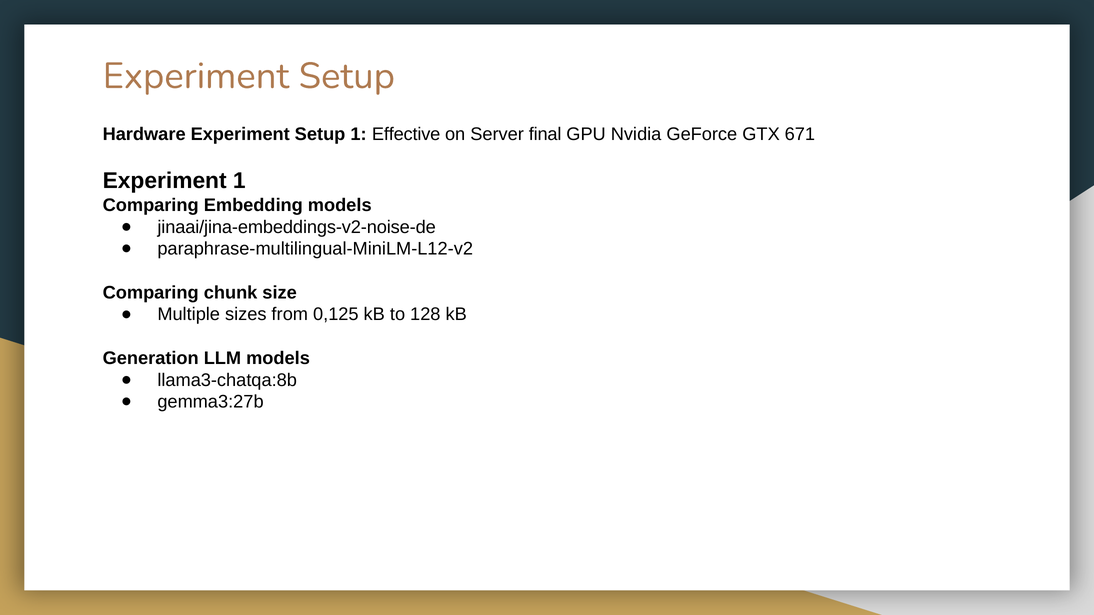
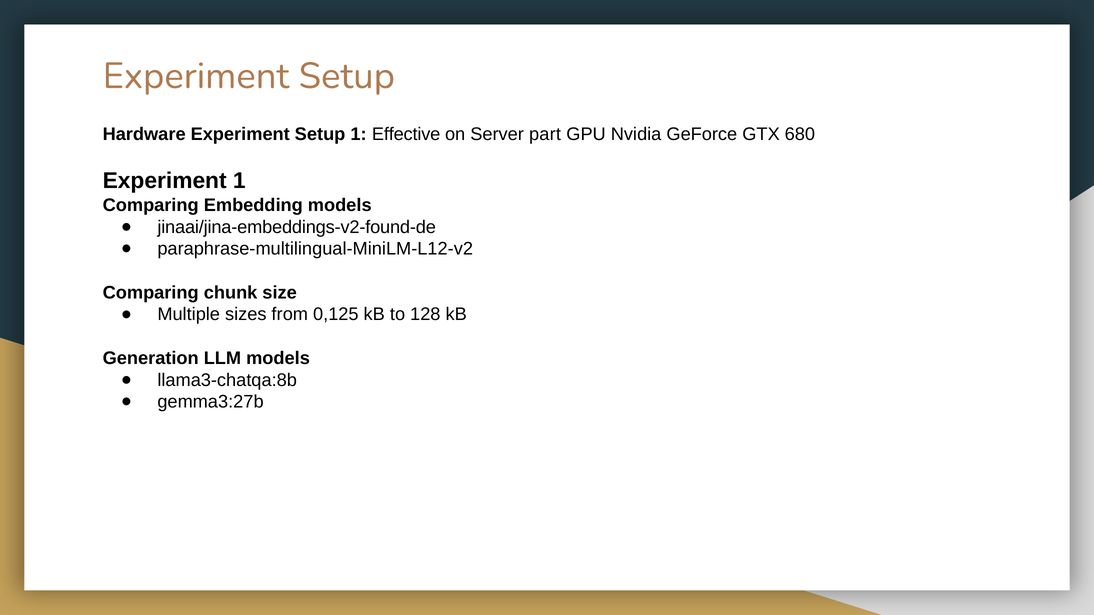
final: final -> part (545, 134)
671: 671 -> 680 (800, 134)
jinaai/jina-embeddings-v2-noise-de: jinaai/jina-embeddings-v2-noise-de -> jinaai/jina-embeddings-v2-found-de (297, 227)
